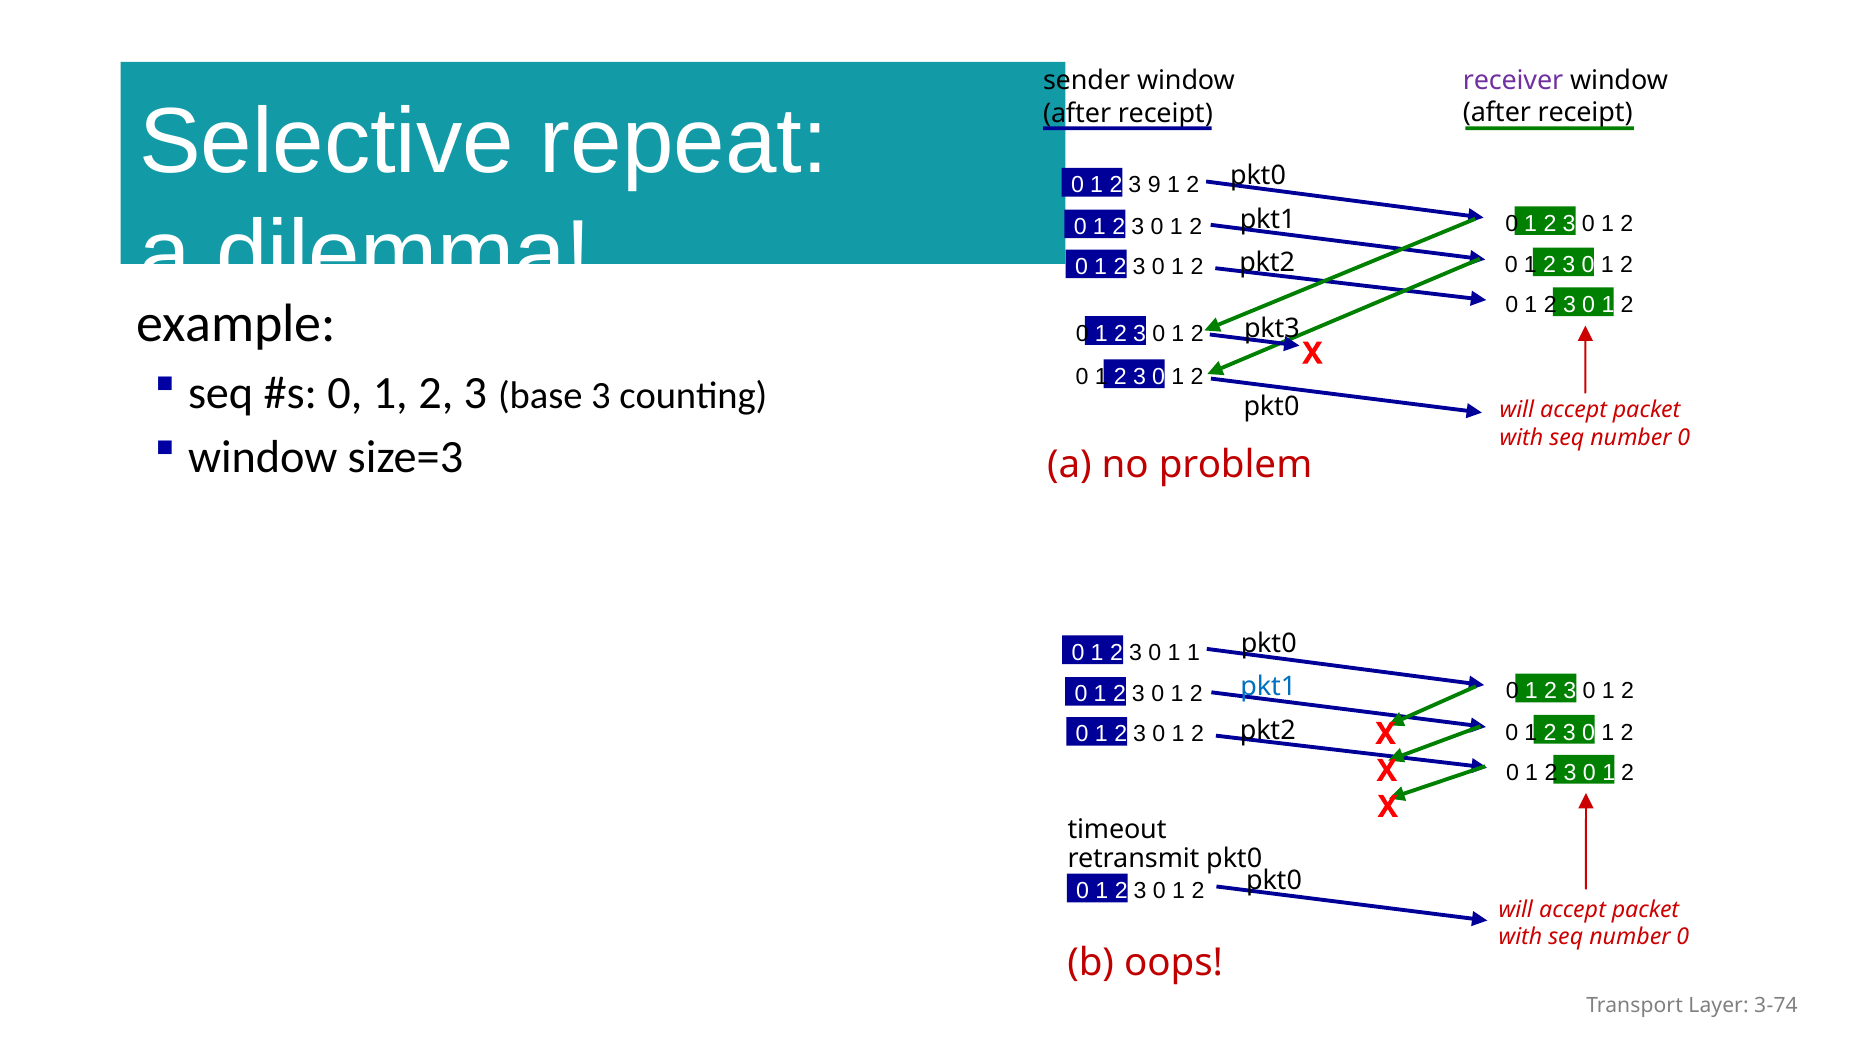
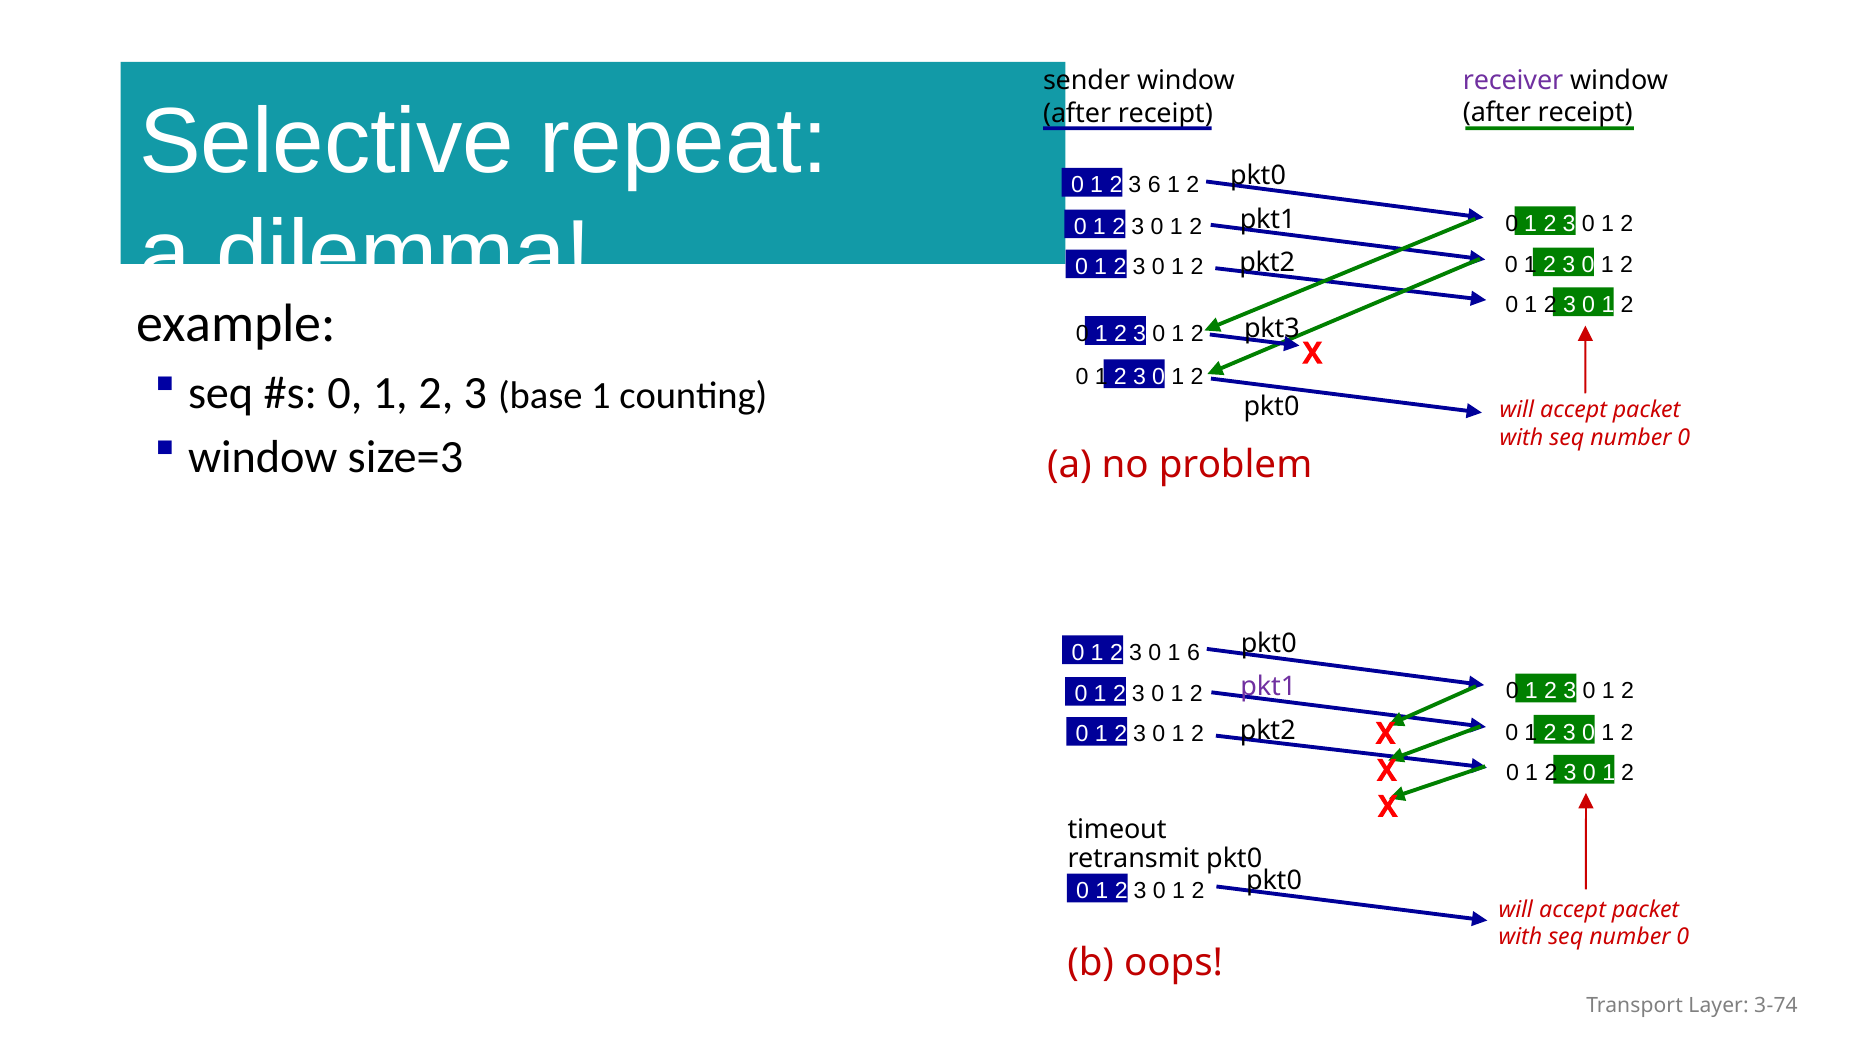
3 9: 9 -> 6 (1154, 185)
base 3: 3 -> 1 (601, 396)
1 1: 1 -> 6 (1193, 653)
pkt1 colour: blue -> purple (1268, 687)
